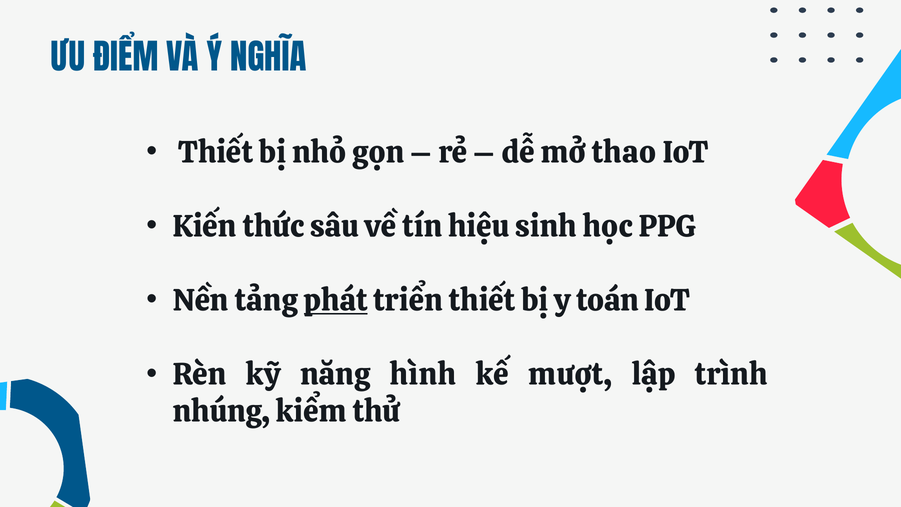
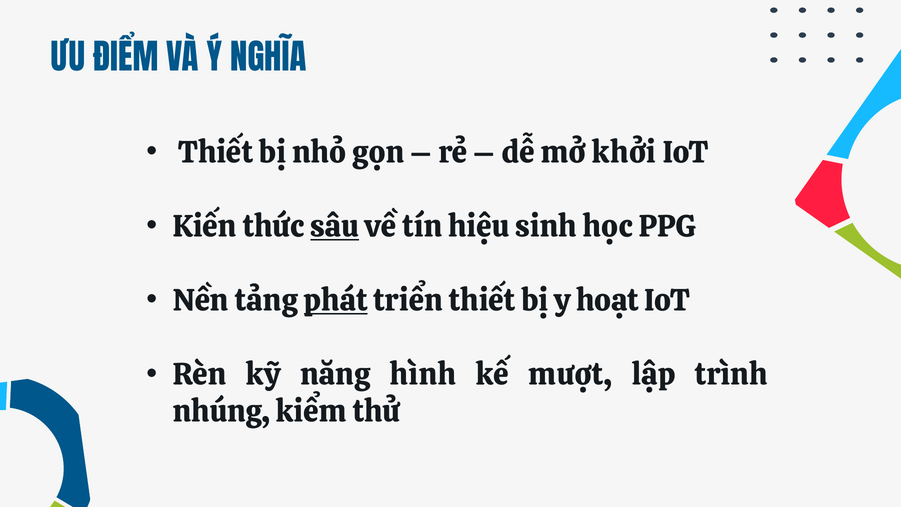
thao: thao -> khởi (624, 152)
sâu underline: none -> present (335, 226)
toán: toán -> hoạt (608, 300)
